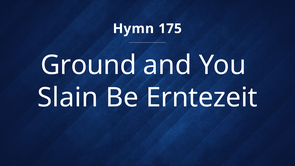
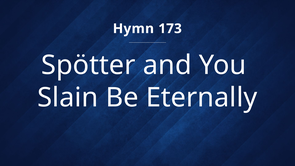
175: 175 -> 173 (170, 29)
Ground: Ground -> Spötter (88, 65)
Erntezeit: Erntezeit -> Eternally (202, 98)
